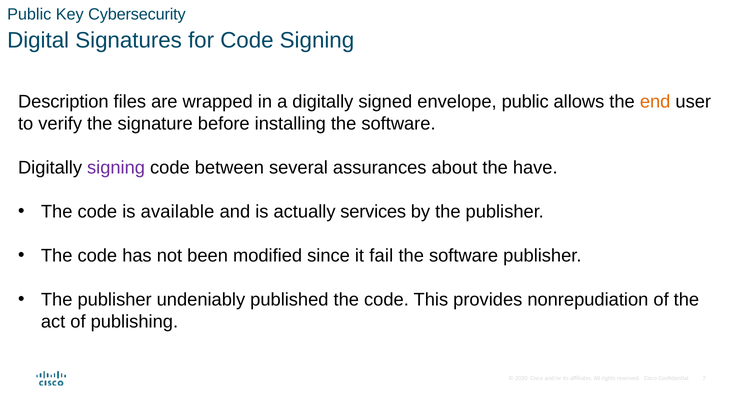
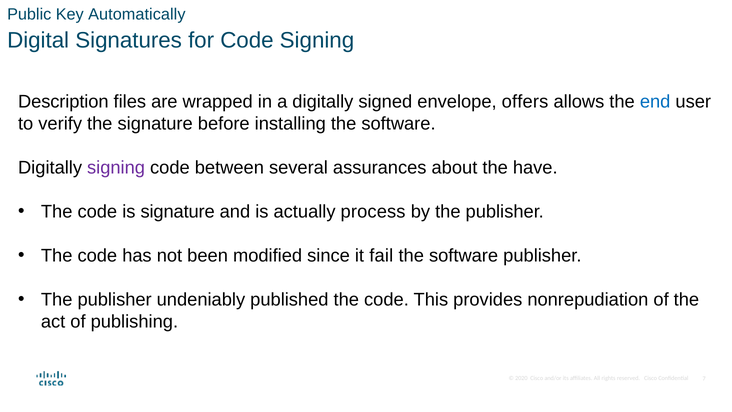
Cybersecurity: Cybersecurity -> Automatically (137, 14)
envelope public: public -> offers (525, 102)
end colour: orange -> blue (655, 102)
is available: available -> signature (178, 212)
services: services -> process (373, 212)
